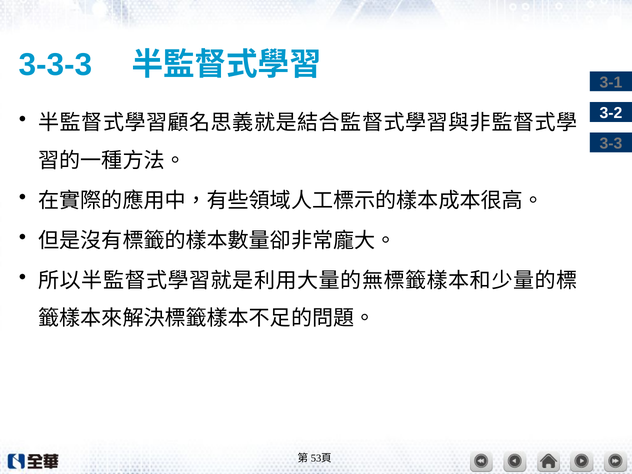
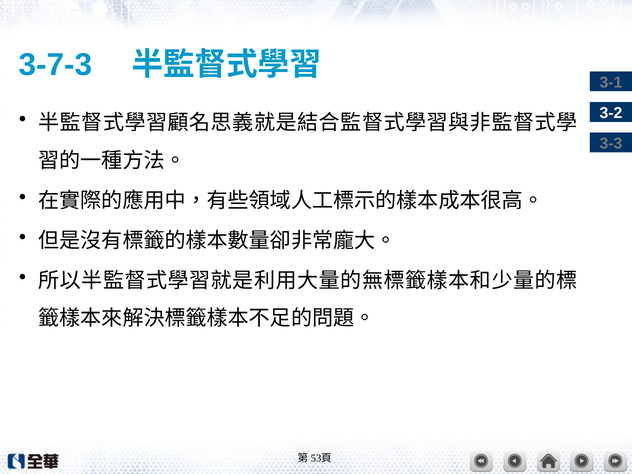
3-3-3: 3-3-3 -> 3-7-3 (56, 65)
